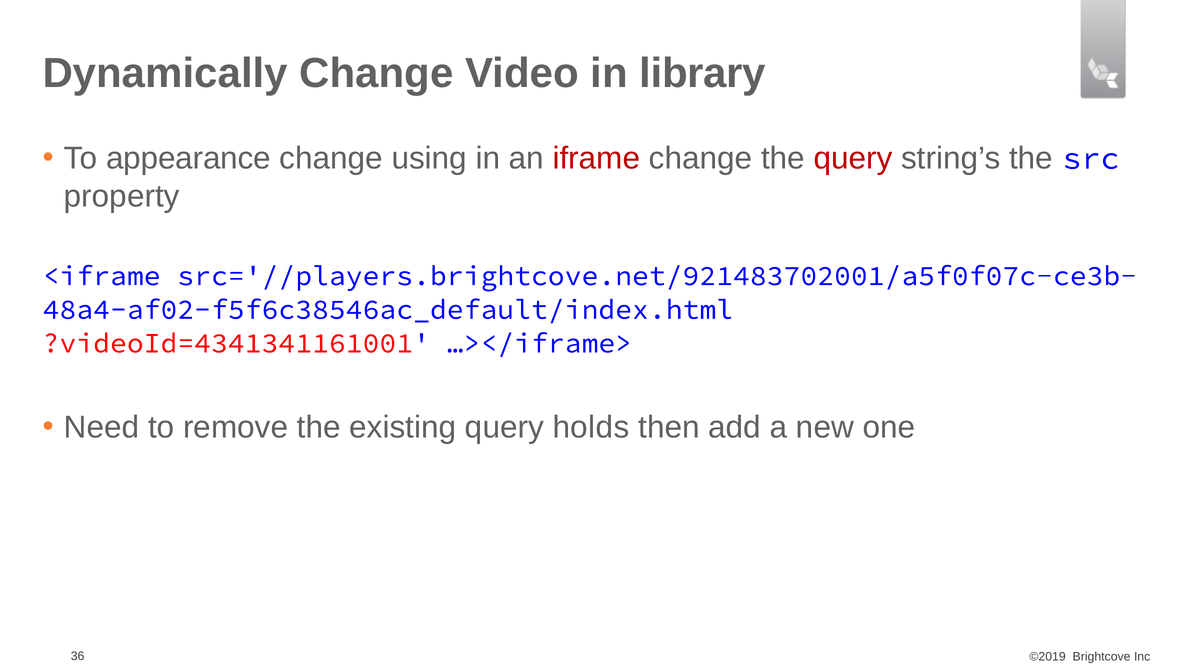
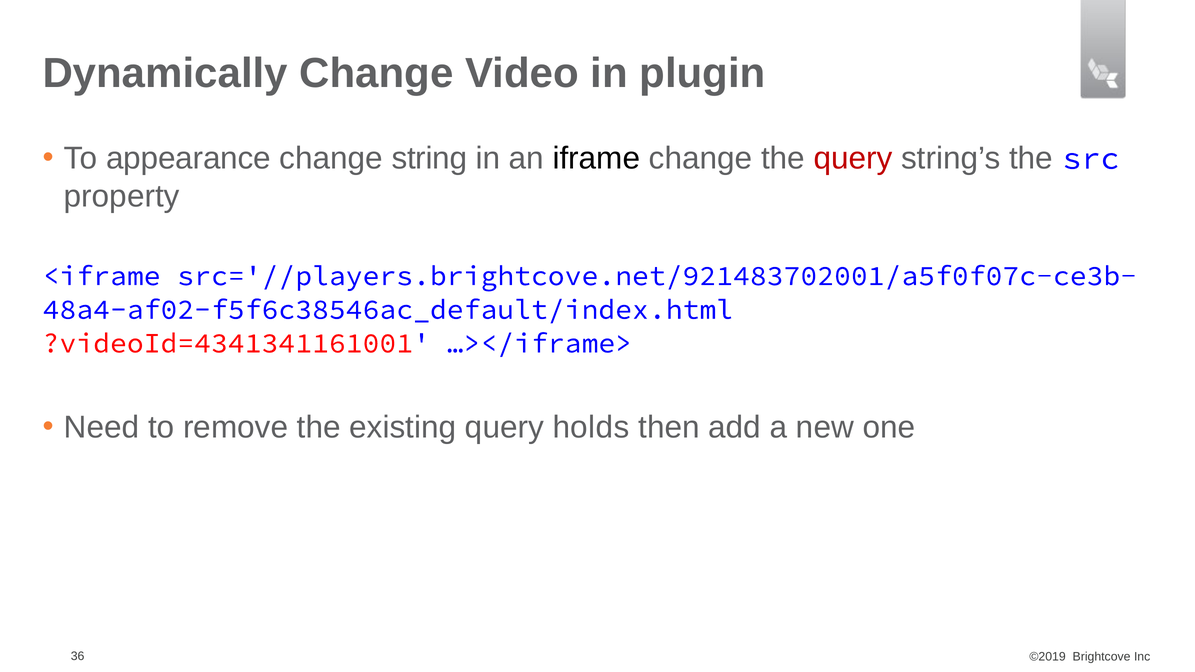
library: library -> plugin (702, 74)
using: using -> string (429, 158)
iframe colour: red -> black (596, 158)
